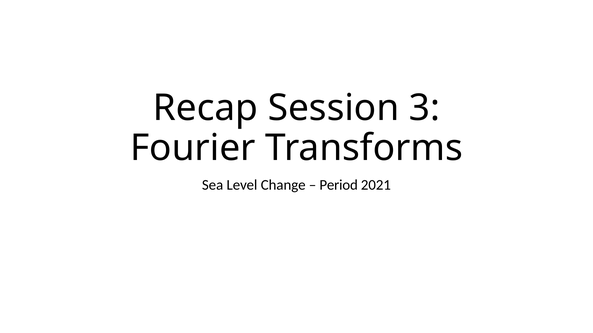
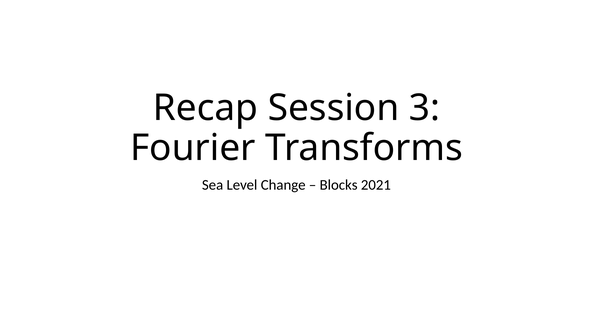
Period: Period -> Blocks (339, 185)
